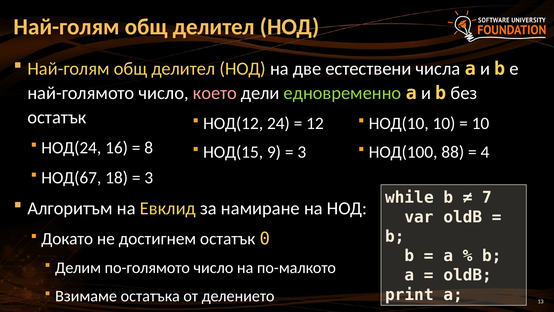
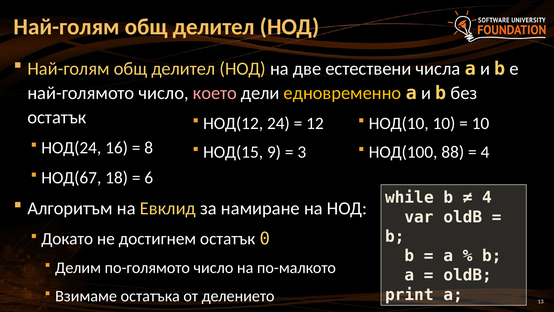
едновременно colour: light green -> yellow (343, 93)
3: 3 -> 6 (149, 178)
7: 7 -> 4 (487, 197)
